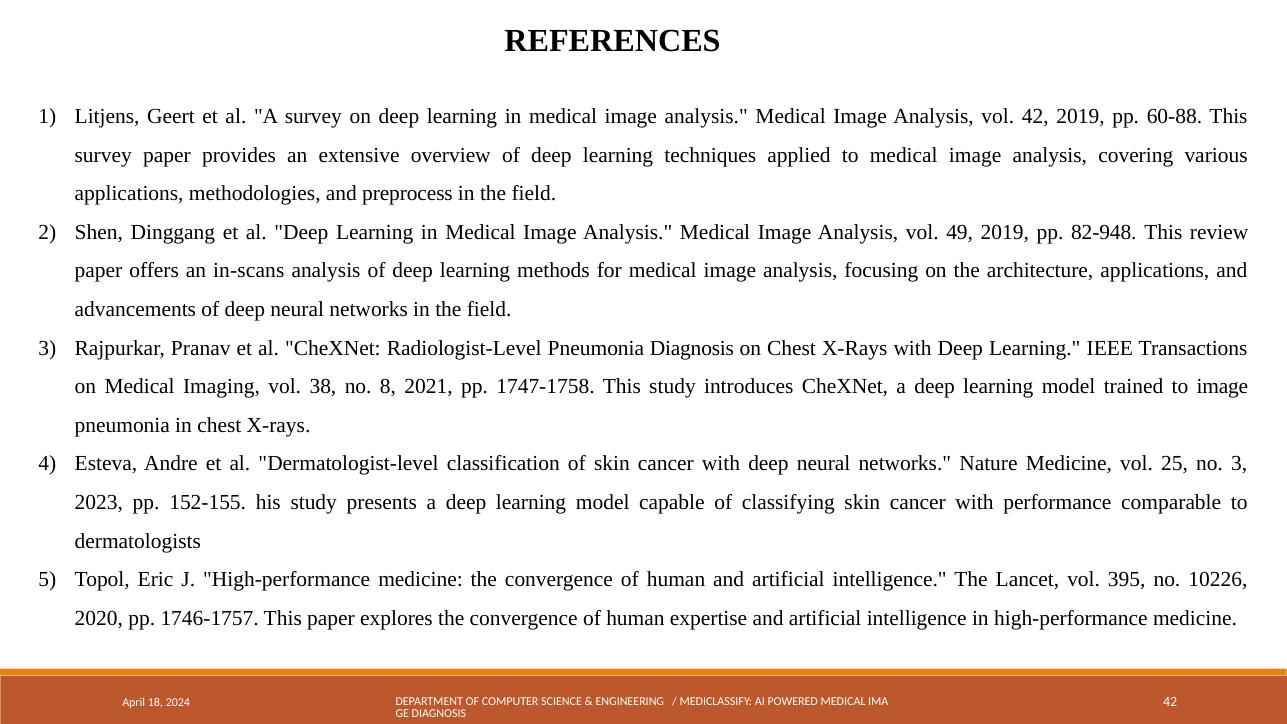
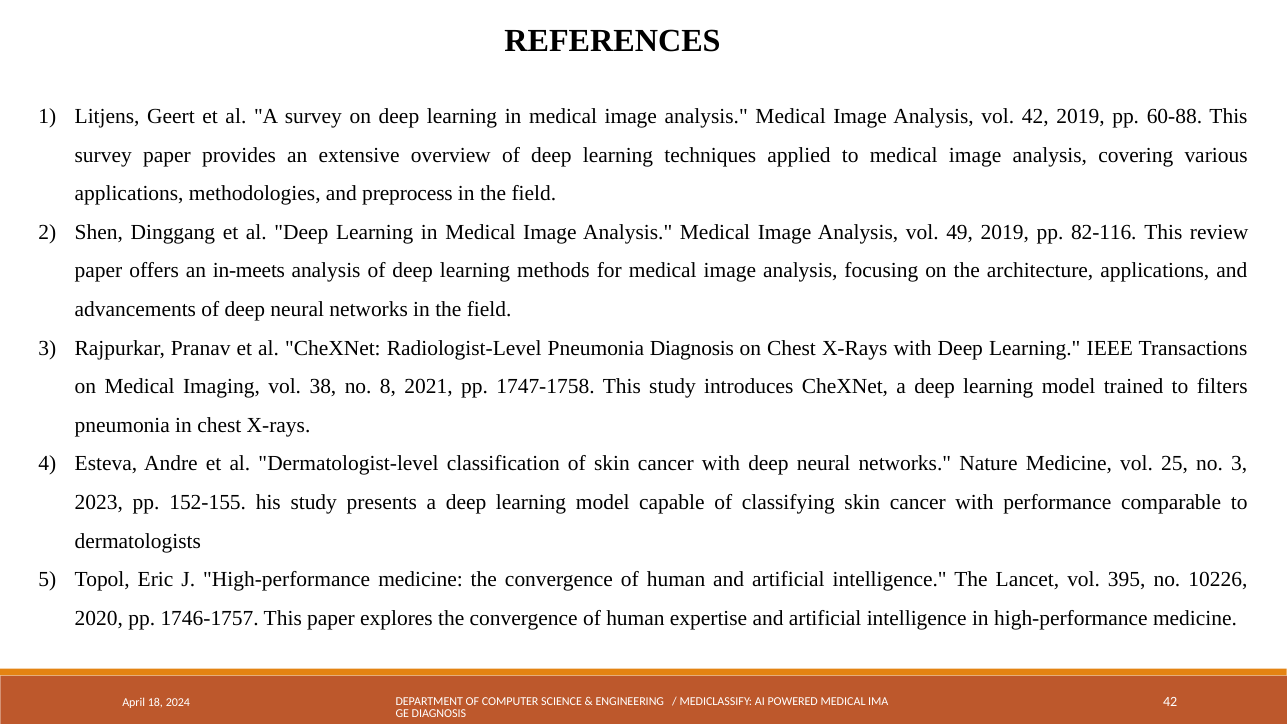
82-948: 82-948 -> 82-116 (1104, 232)
in-scans: in-scans -> in-meets (249, 271)
to image: image -> filters (1222, 387)
